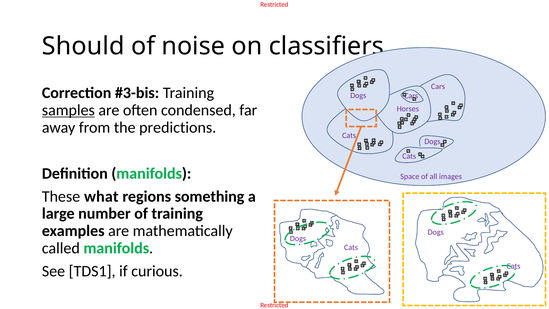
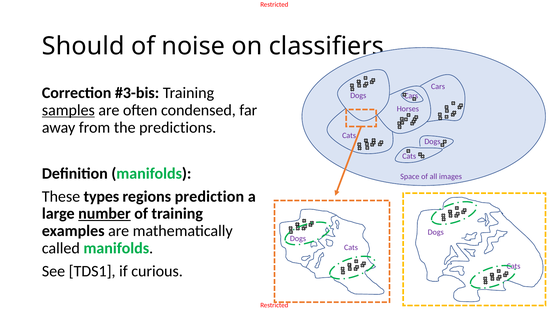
what: what -> types (101, 196)
something: something -> prediction (209, 196)
number underline: none -> present (104, 214)
